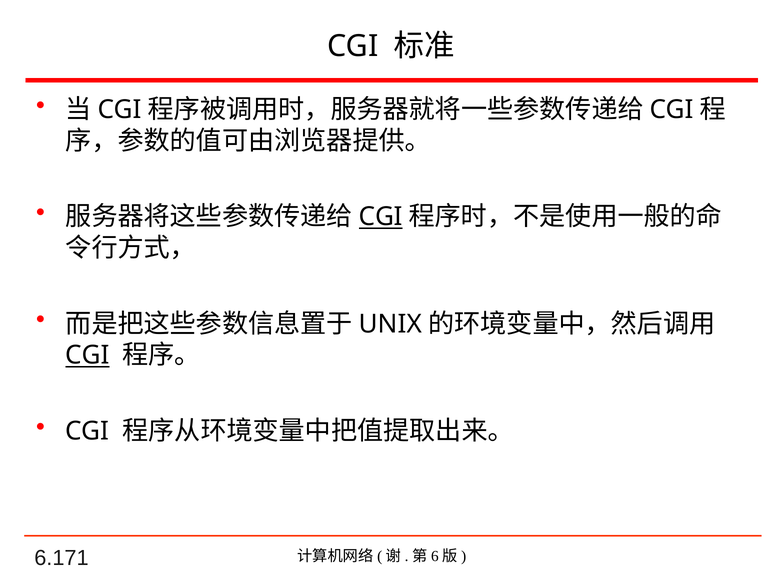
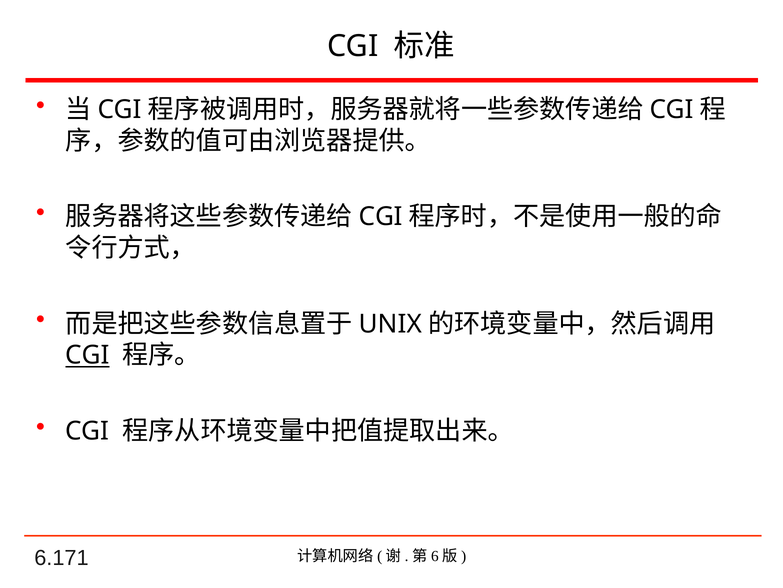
CGI underline: present -> none (381, 217)
